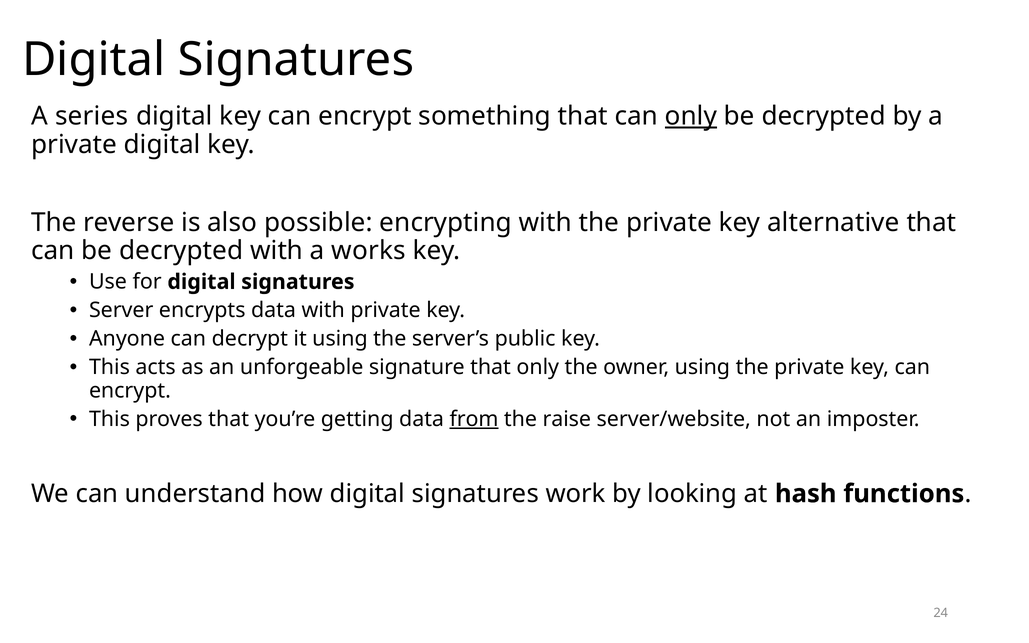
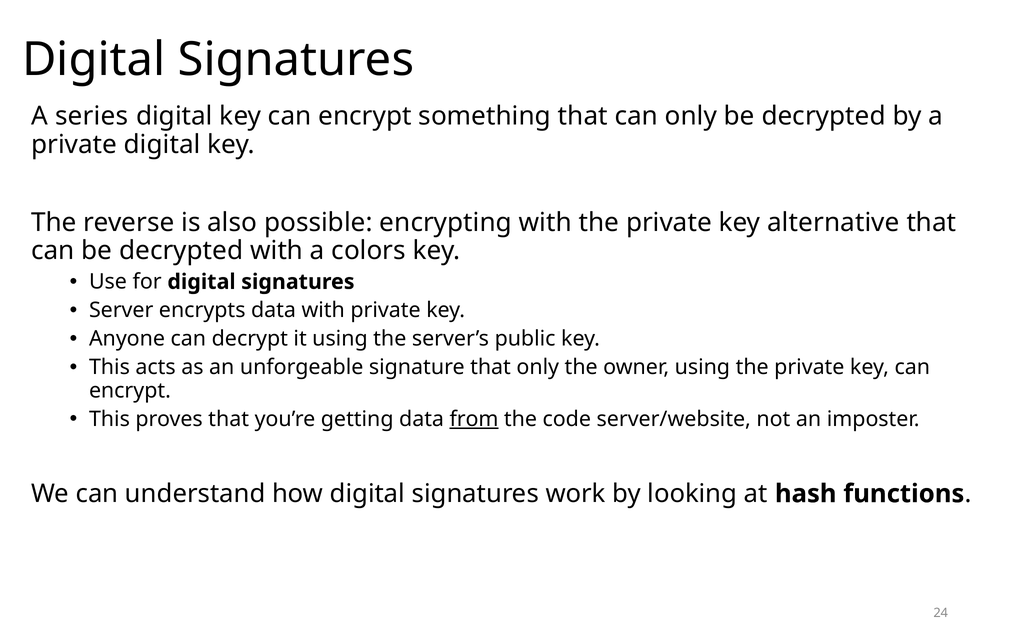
only underline: present -> none (691, 116)
works: works -> colors (369, 251)
raise: raise -> code (567, 419)
